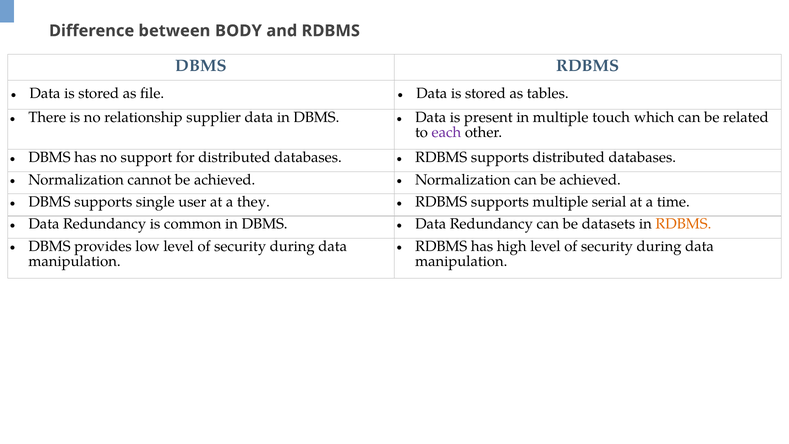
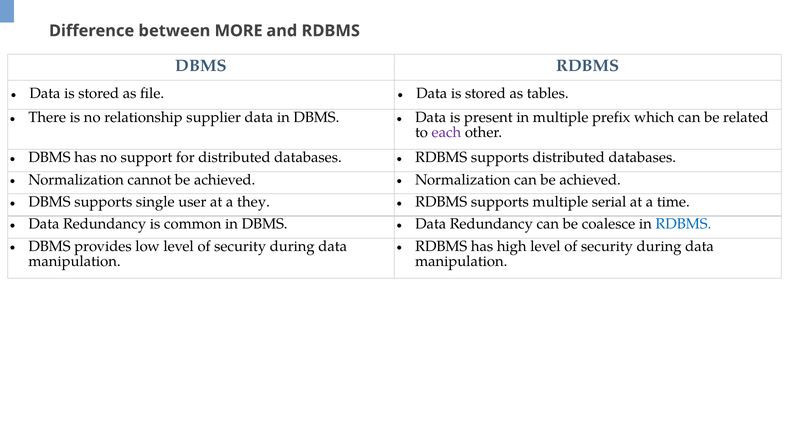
BODY: BODY -> MORE (239, 31)
touch: touch -> prefix (611, 117)
datasets: datasets -> coalesce (609, 224)
RDBMS colour: orange -> blue (683, 224)
